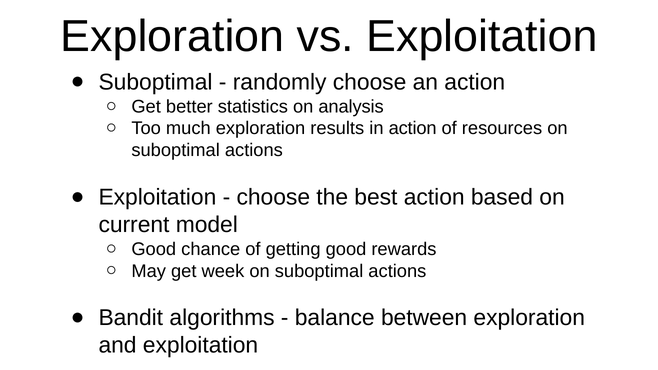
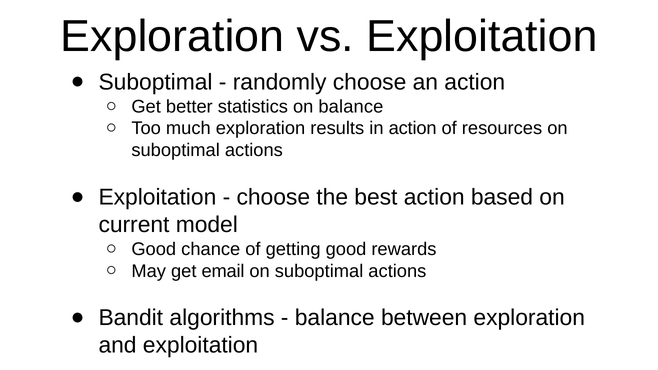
on analysis: analysis -> balance (351, 107)
week: week -> email (223, 271)
